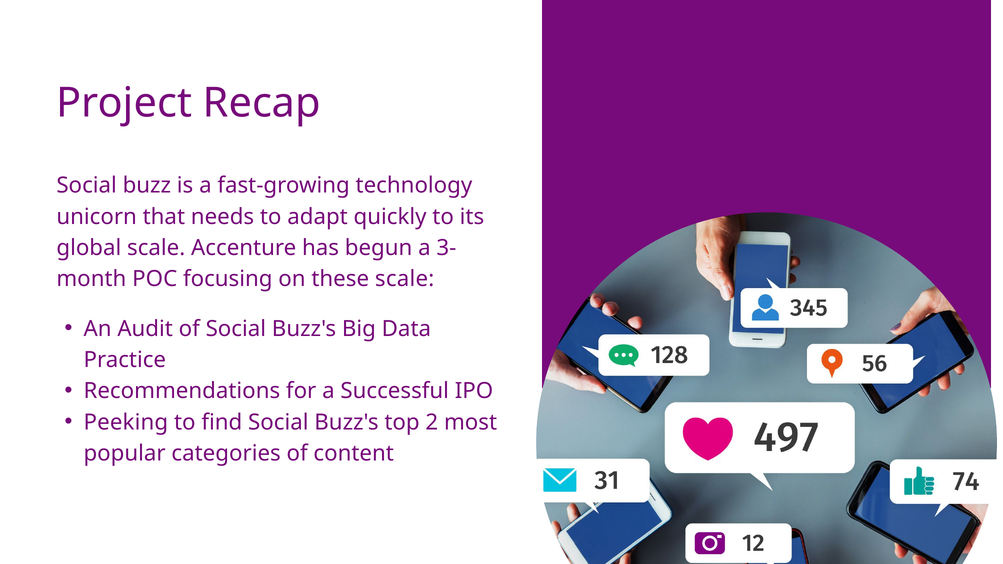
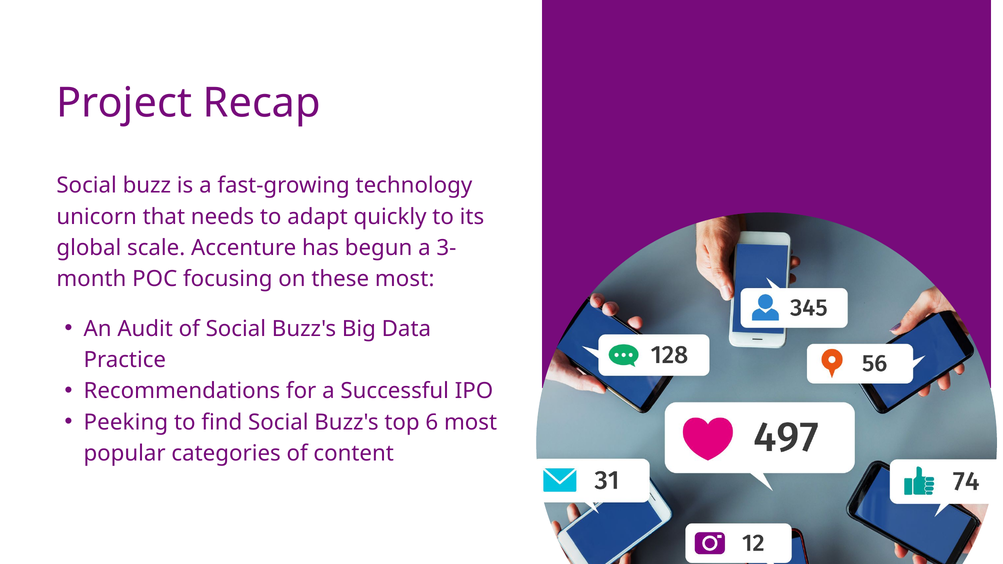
these scale: scale -> most (405, 279)
2: 2 -> 6 (432, 422)
